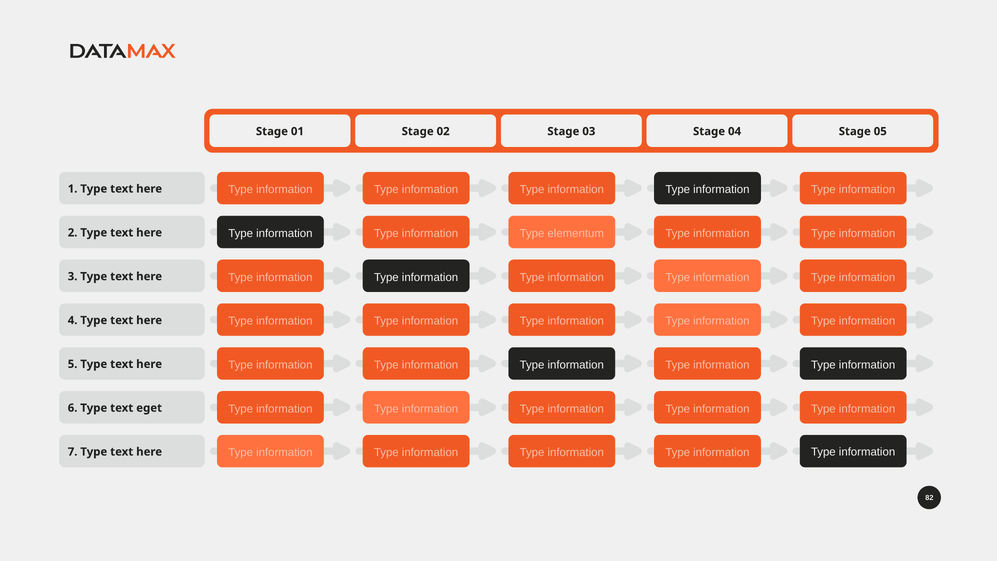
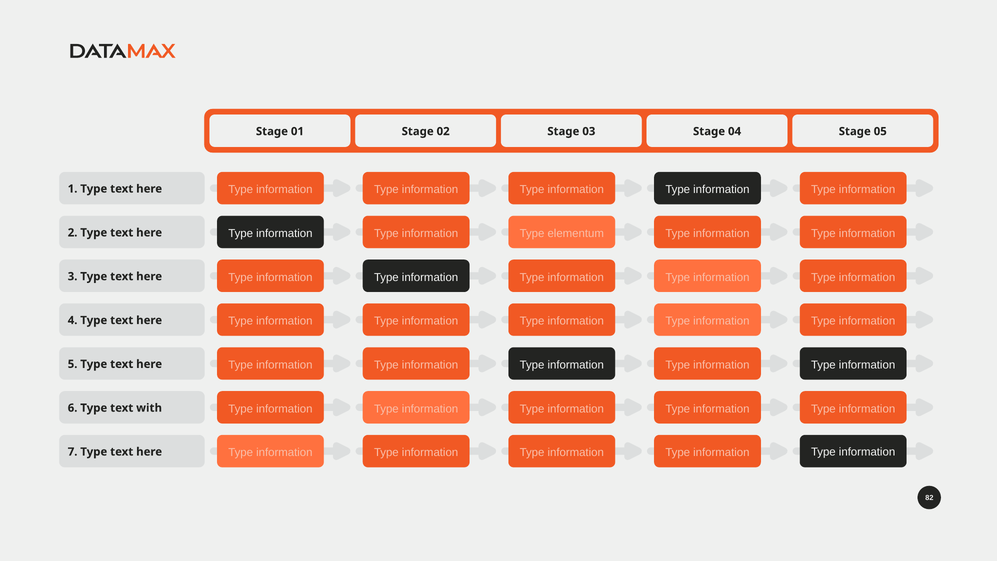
eget: eget -> with (149, 408)
